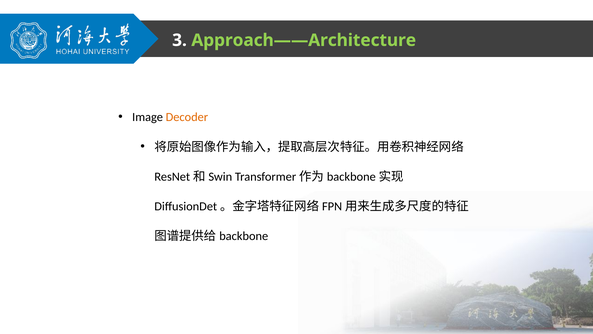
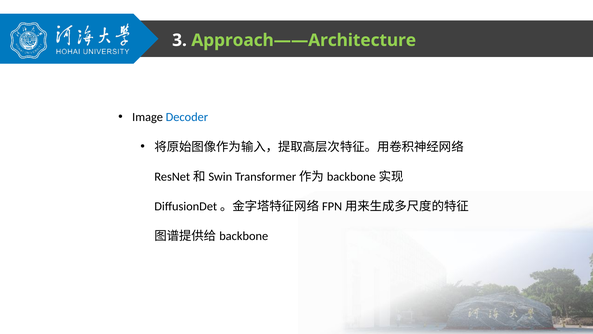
Decoder colour: orange -> blue (187, 117)
